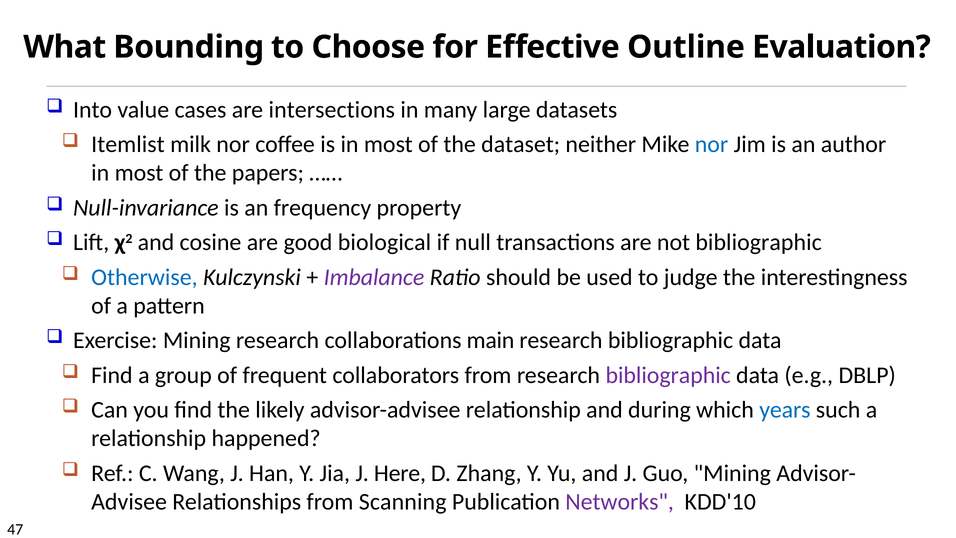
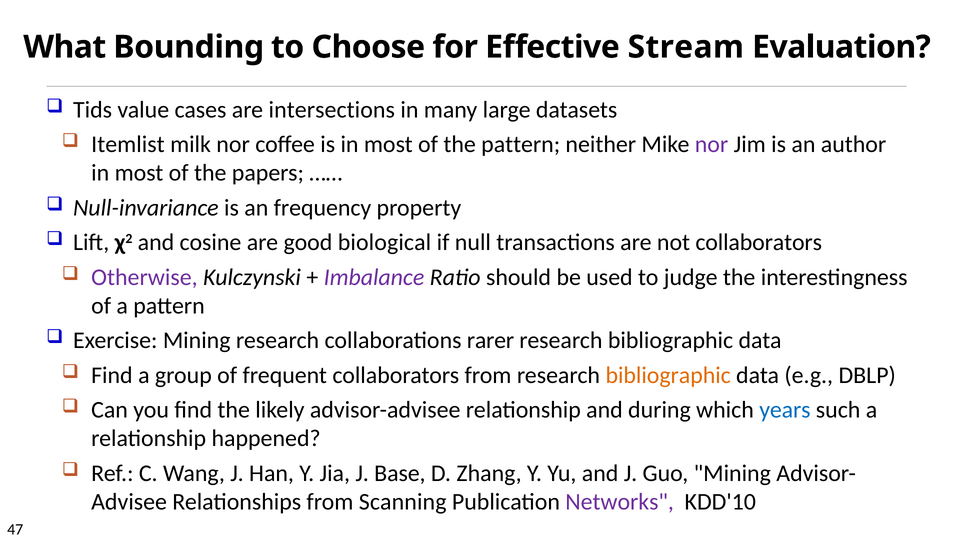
Outline: Outline -> Stream (686, 47)
Into: Into -> Tids (93, 110)
the dataset: dataset -> pattern (521, 144)
nor colour: blue -> purple (712, 144)
not bibliographic: bibliographic -> collaborators (759, 242)
Otherwise colour: blue -> purple (144, 277)
main: main -> rarer (490, 340)
bibliographic colour: purple -> orange (668, 375)
Here: Here -> Base (400, 473)
